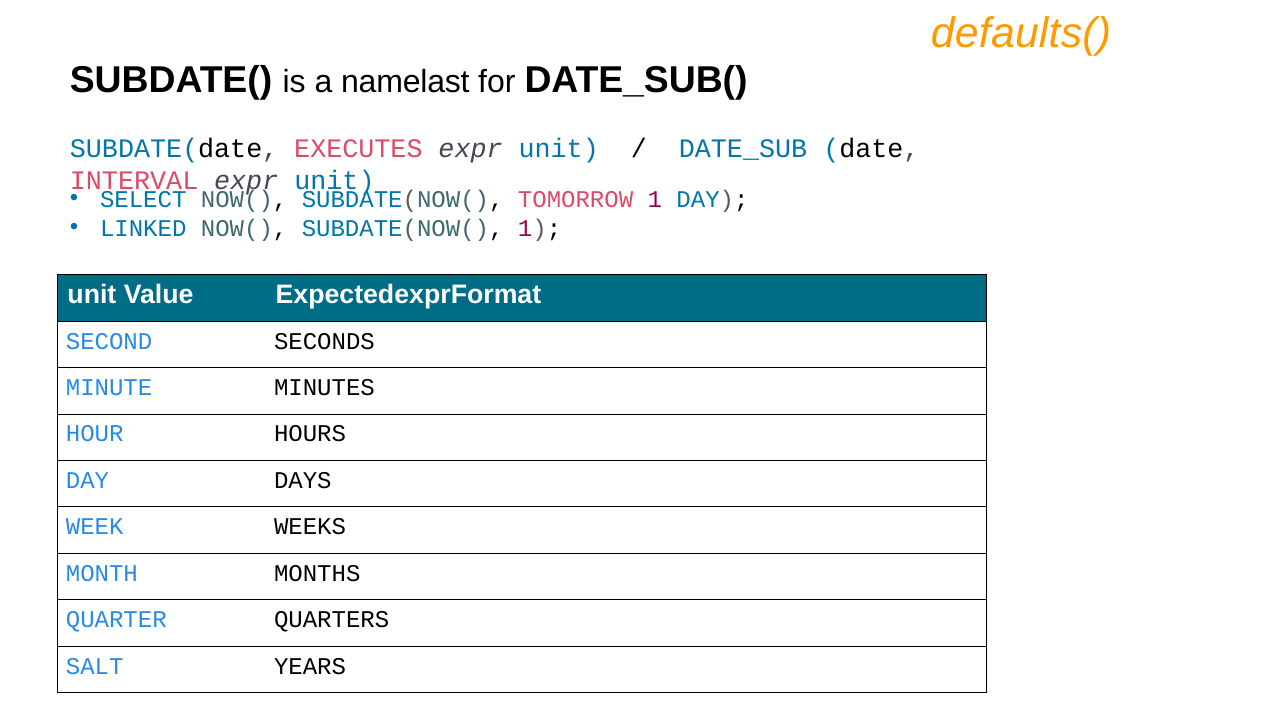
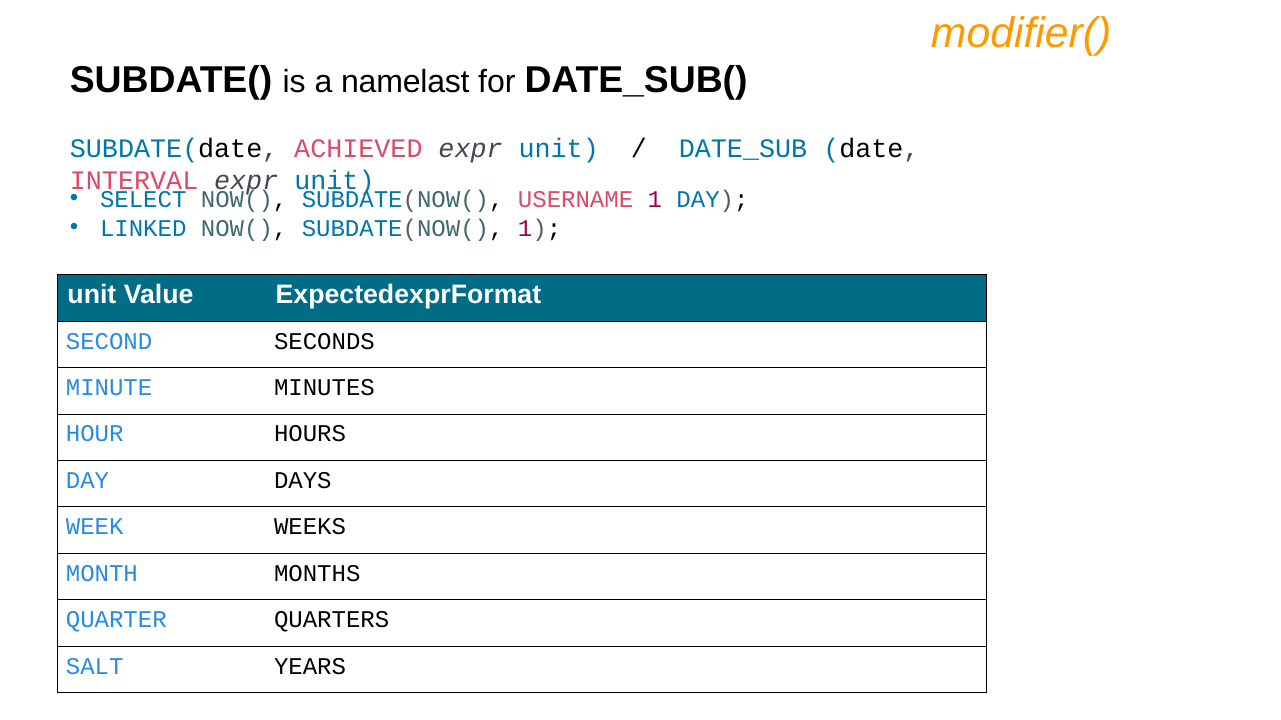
defaults(: defaults( -> modifier( (1021, 33)
EXECUTES: EXECUTES -> ACHIEVED (358, 148)
TOMORROW: TOMORROW -> USERNAME (576, 199)
